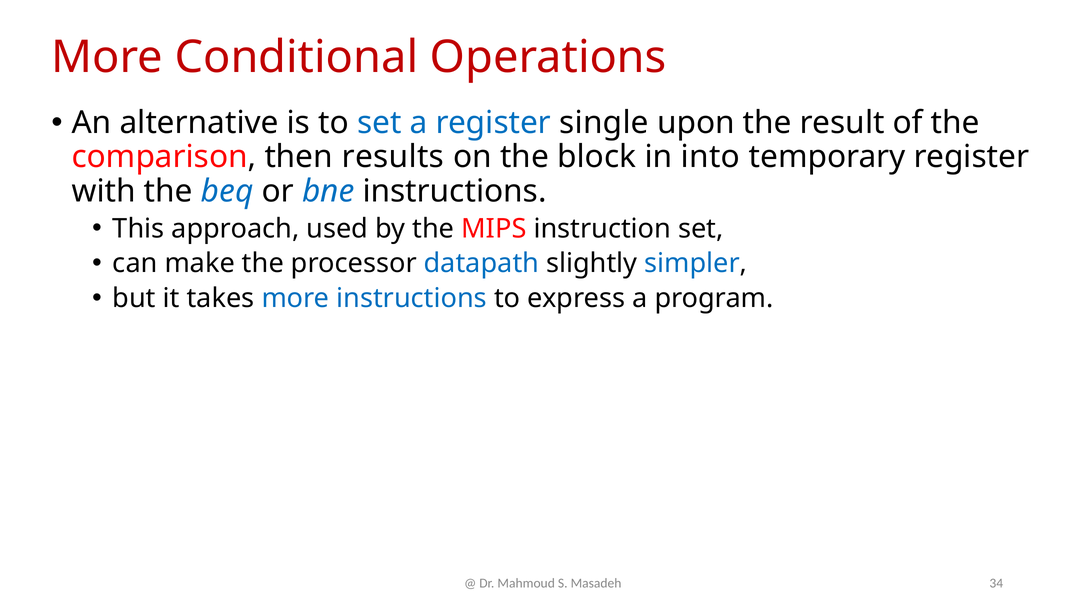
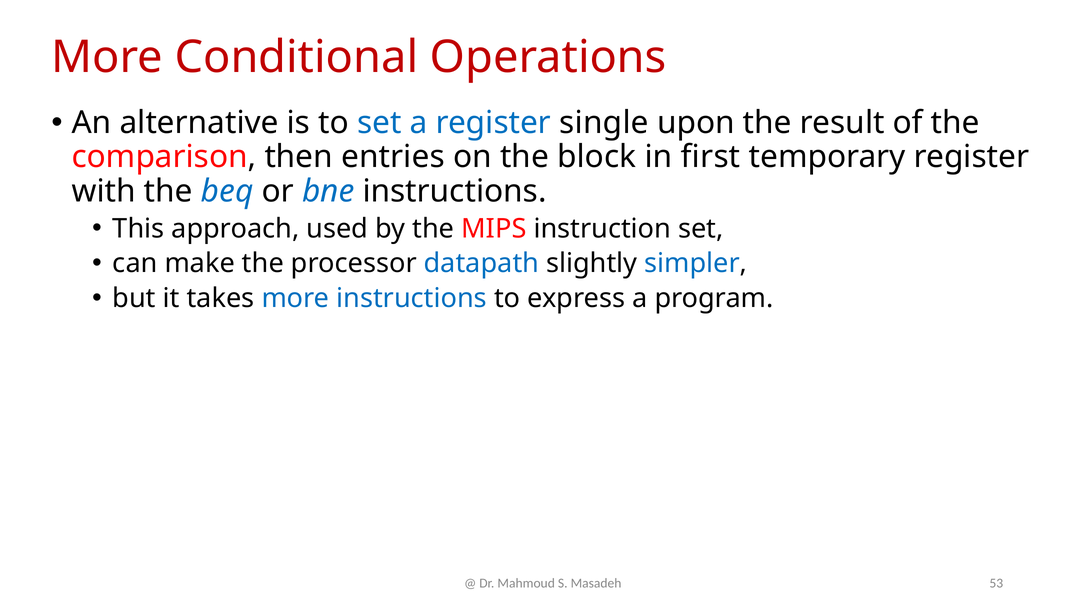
results: results -> entries (393, 157)
into: into -> first (710, 157)
34: 34 -> 53 (996, 583)
